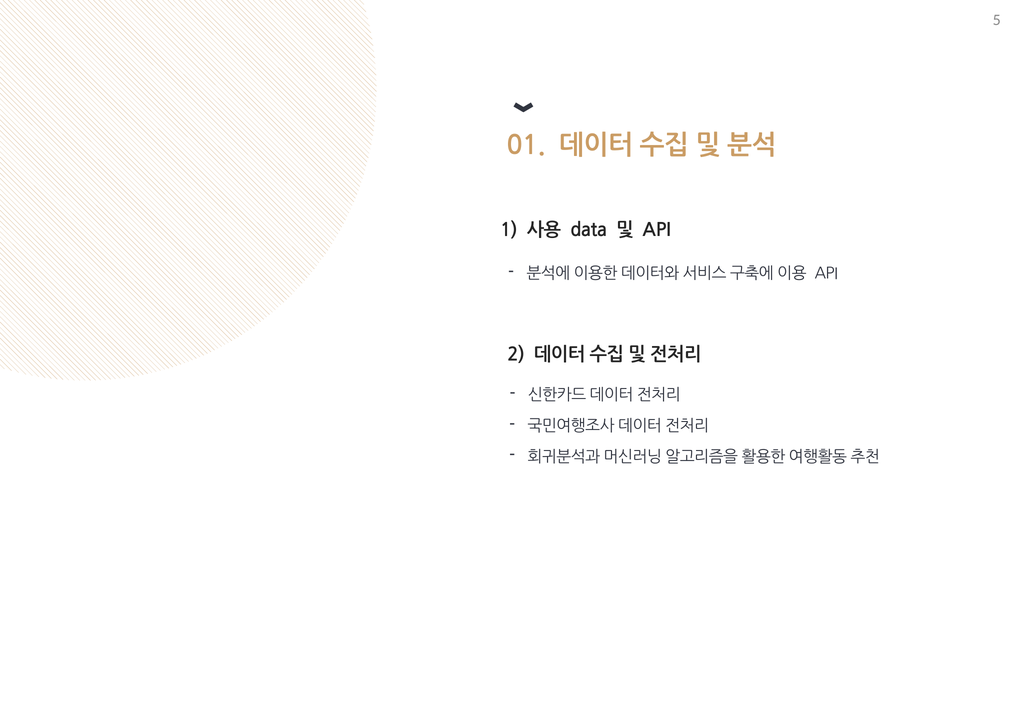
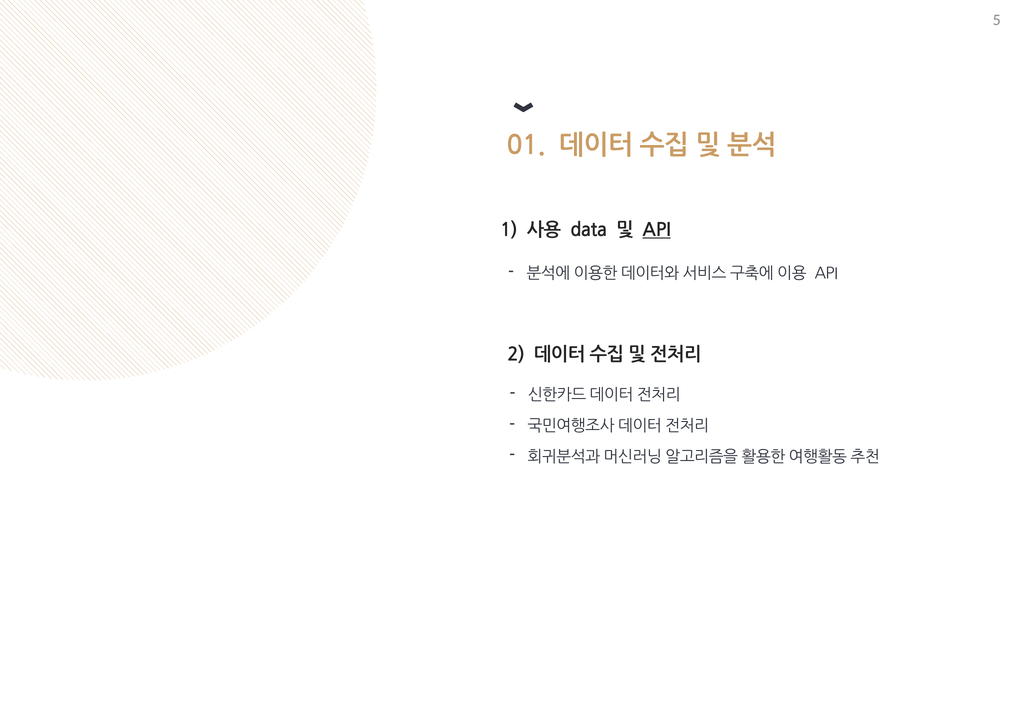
API underline: none -> present (657, 230)
